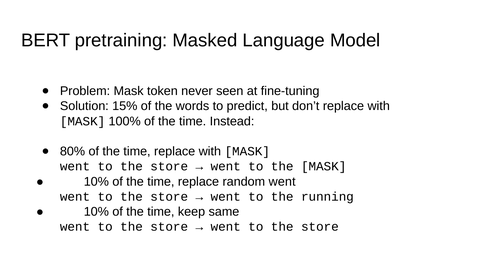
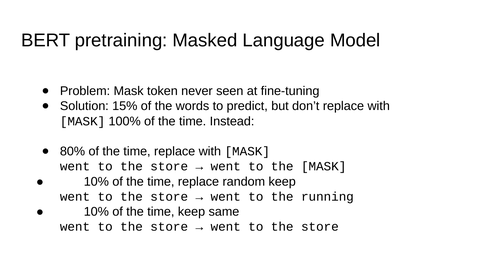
random went: went -> keep (282, 182)
